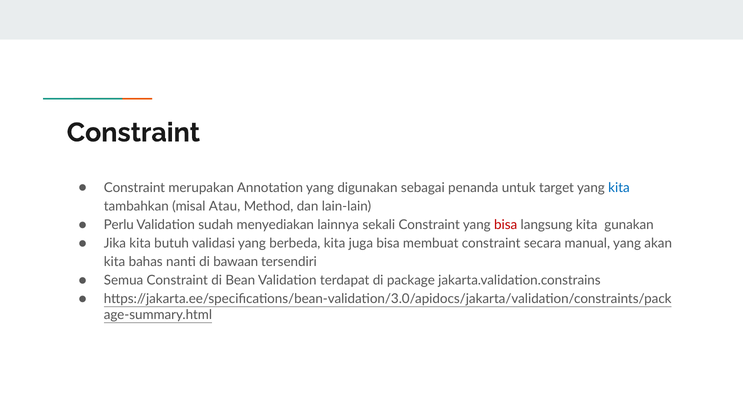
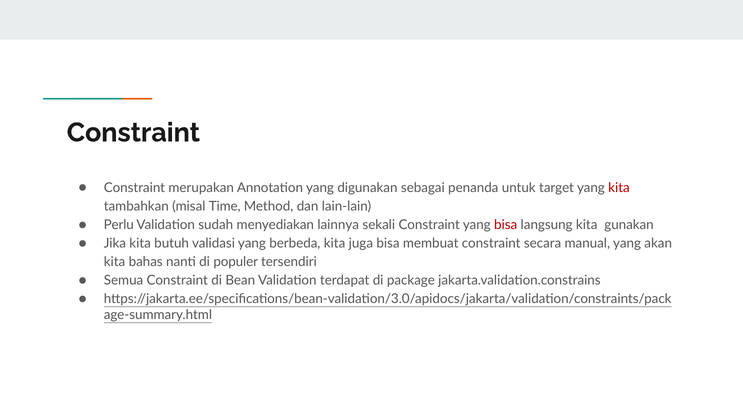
kita colour: blue -> red (619, 188)
Atau: Atau -> Time (225, 206)
bawaan: bawaan -> populer (236, 262)
